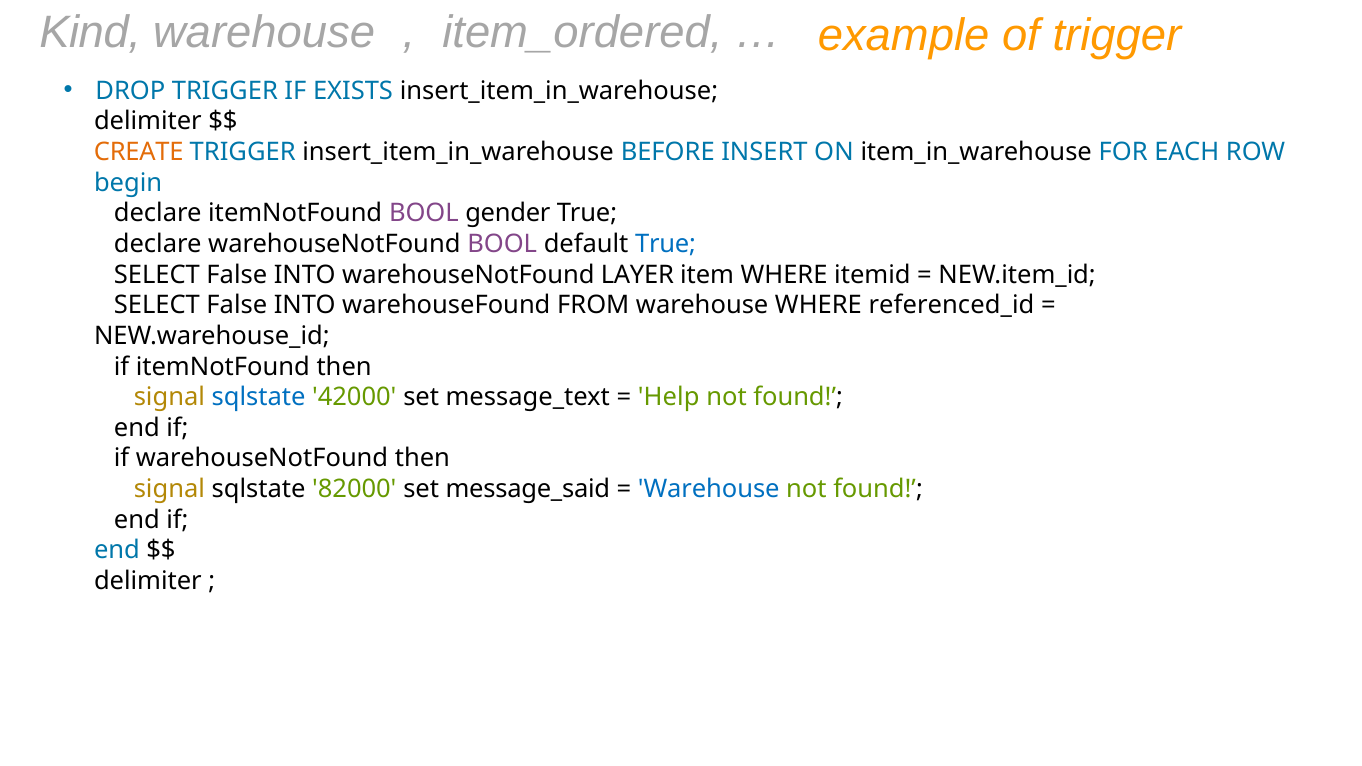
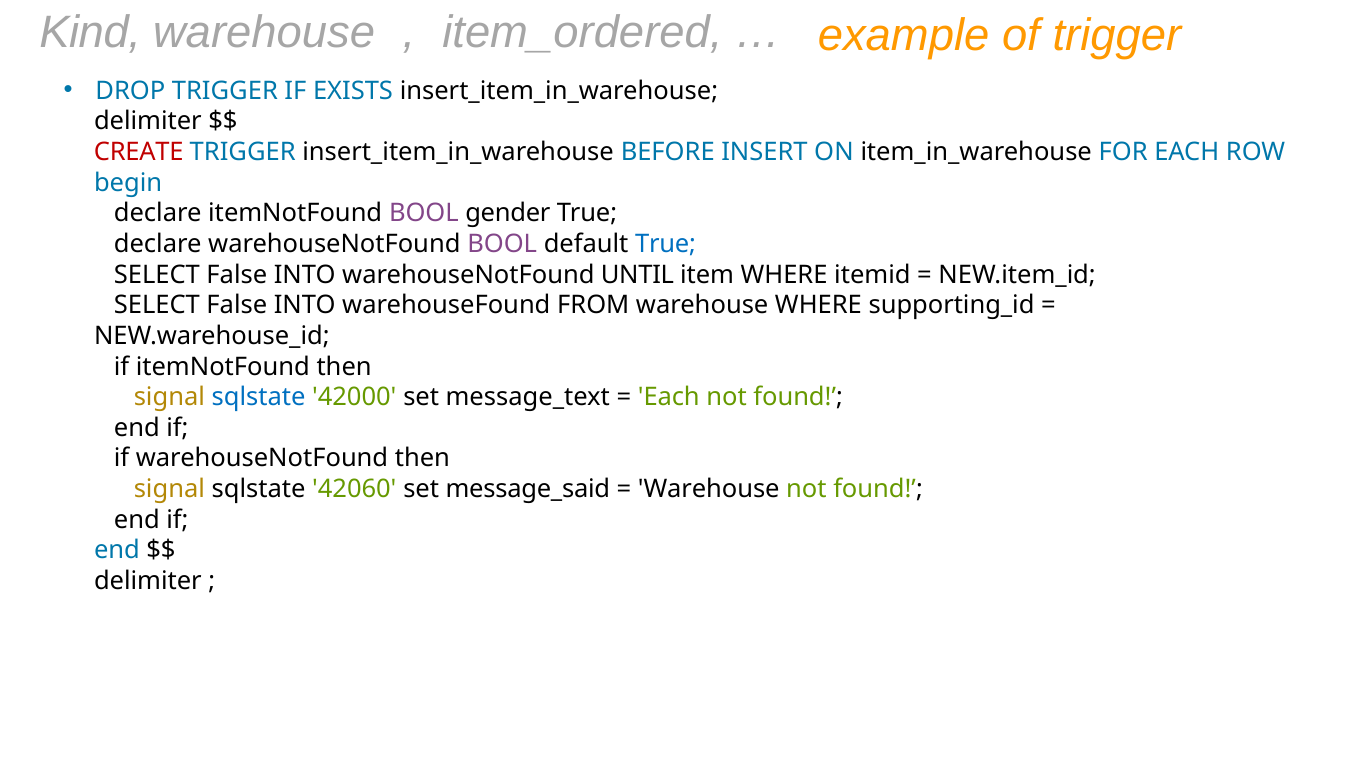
CREATE colour: orange -> red (139, 152)
LAYER: LAYER -> UNTIL (637, 275)
referenced_id: referenced_id -> supporting_id (952, 305)
Help: Help -> Each (669, 397)
82000: 82000 -> 42060 (354, 489)
Warehouse colour: blue -> black (709, 489)
